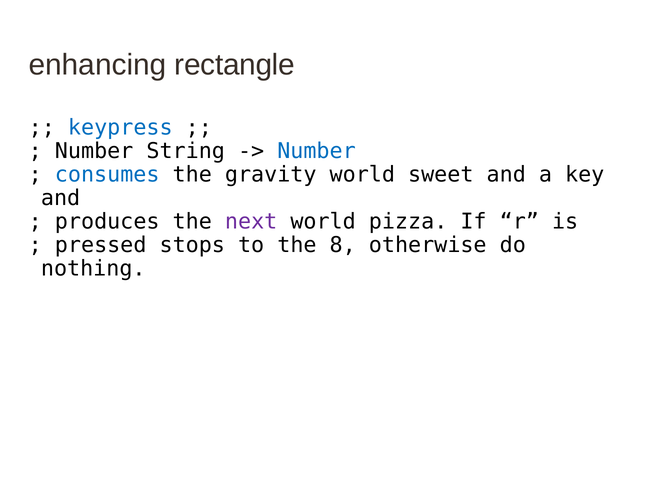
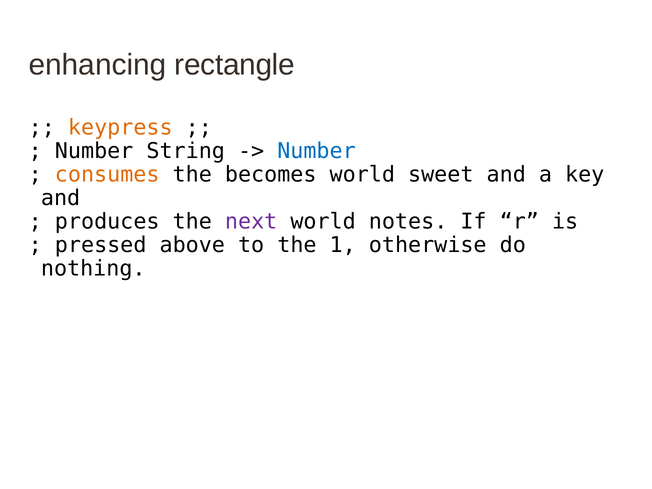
keypress colour: blue -> orange (120, 128)
consumes colour: blue -> orange (107, 175)
gravity: gravity -> becomes (271, 175)
pizza: pizza -> notes (408, 222)
stops: stops -> above (192, 245)
8: 8 -> 1 (343, 245)
